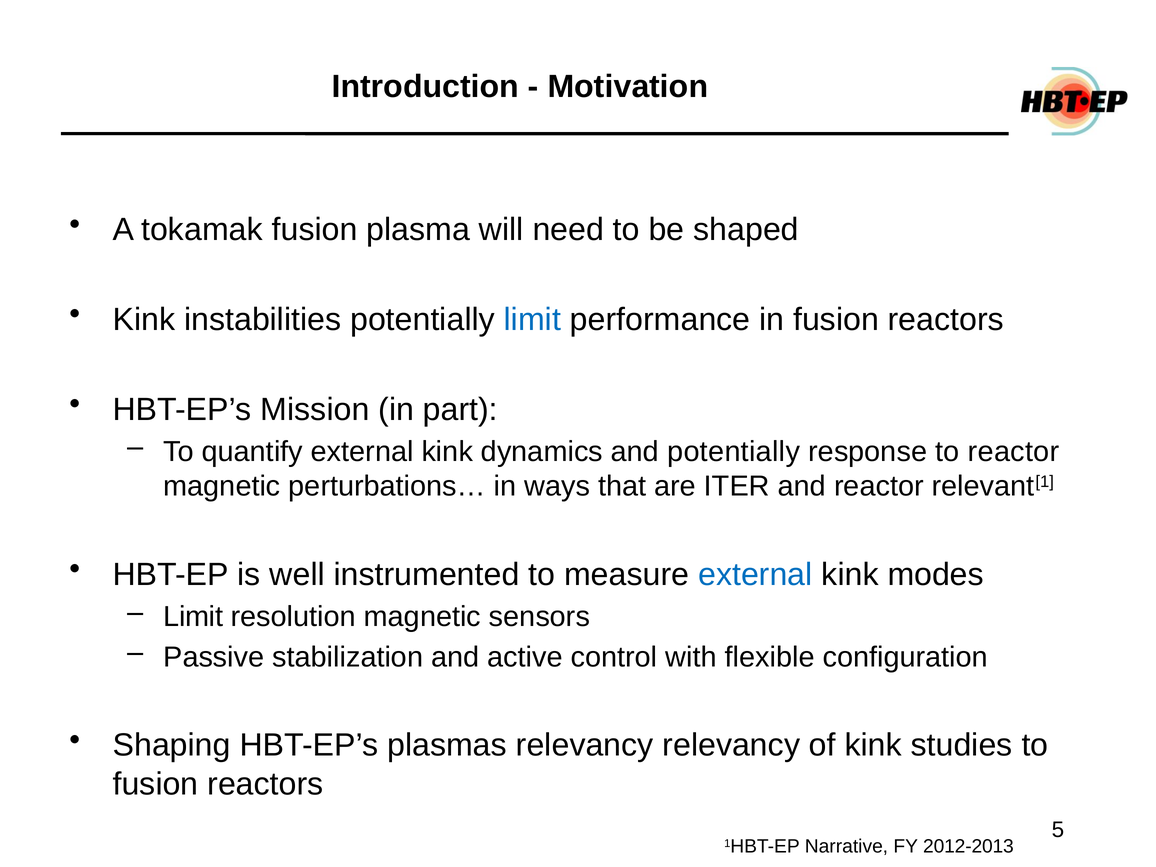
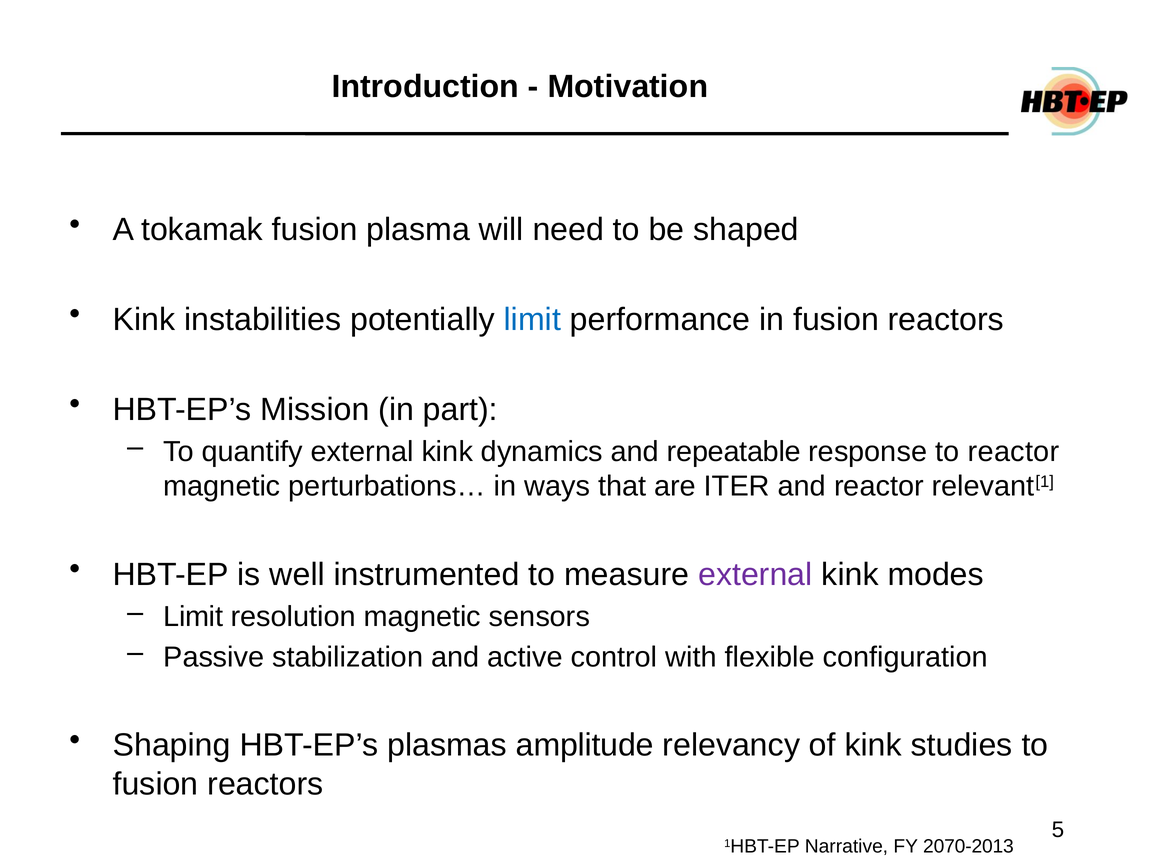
and potentially: potentially -> repeatable (734, 452)
external colour: blue -> purple (755, 575)
plasmas relevancy: relevancy -> amplitude (585, 745)
2012-2013: 2012-2013 -> 2070-2013 (968, 846)
